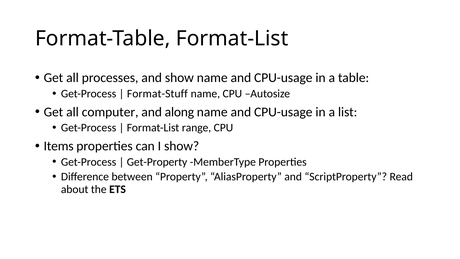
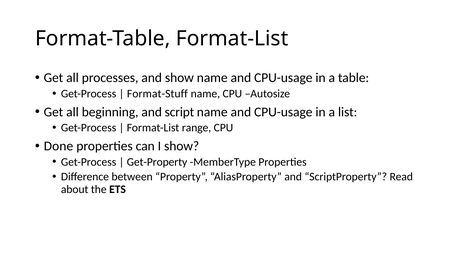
computer: computer -> beginning (110, 112)
along: along -> script (179, 112)
Items: Items -> Done (58, 146)
